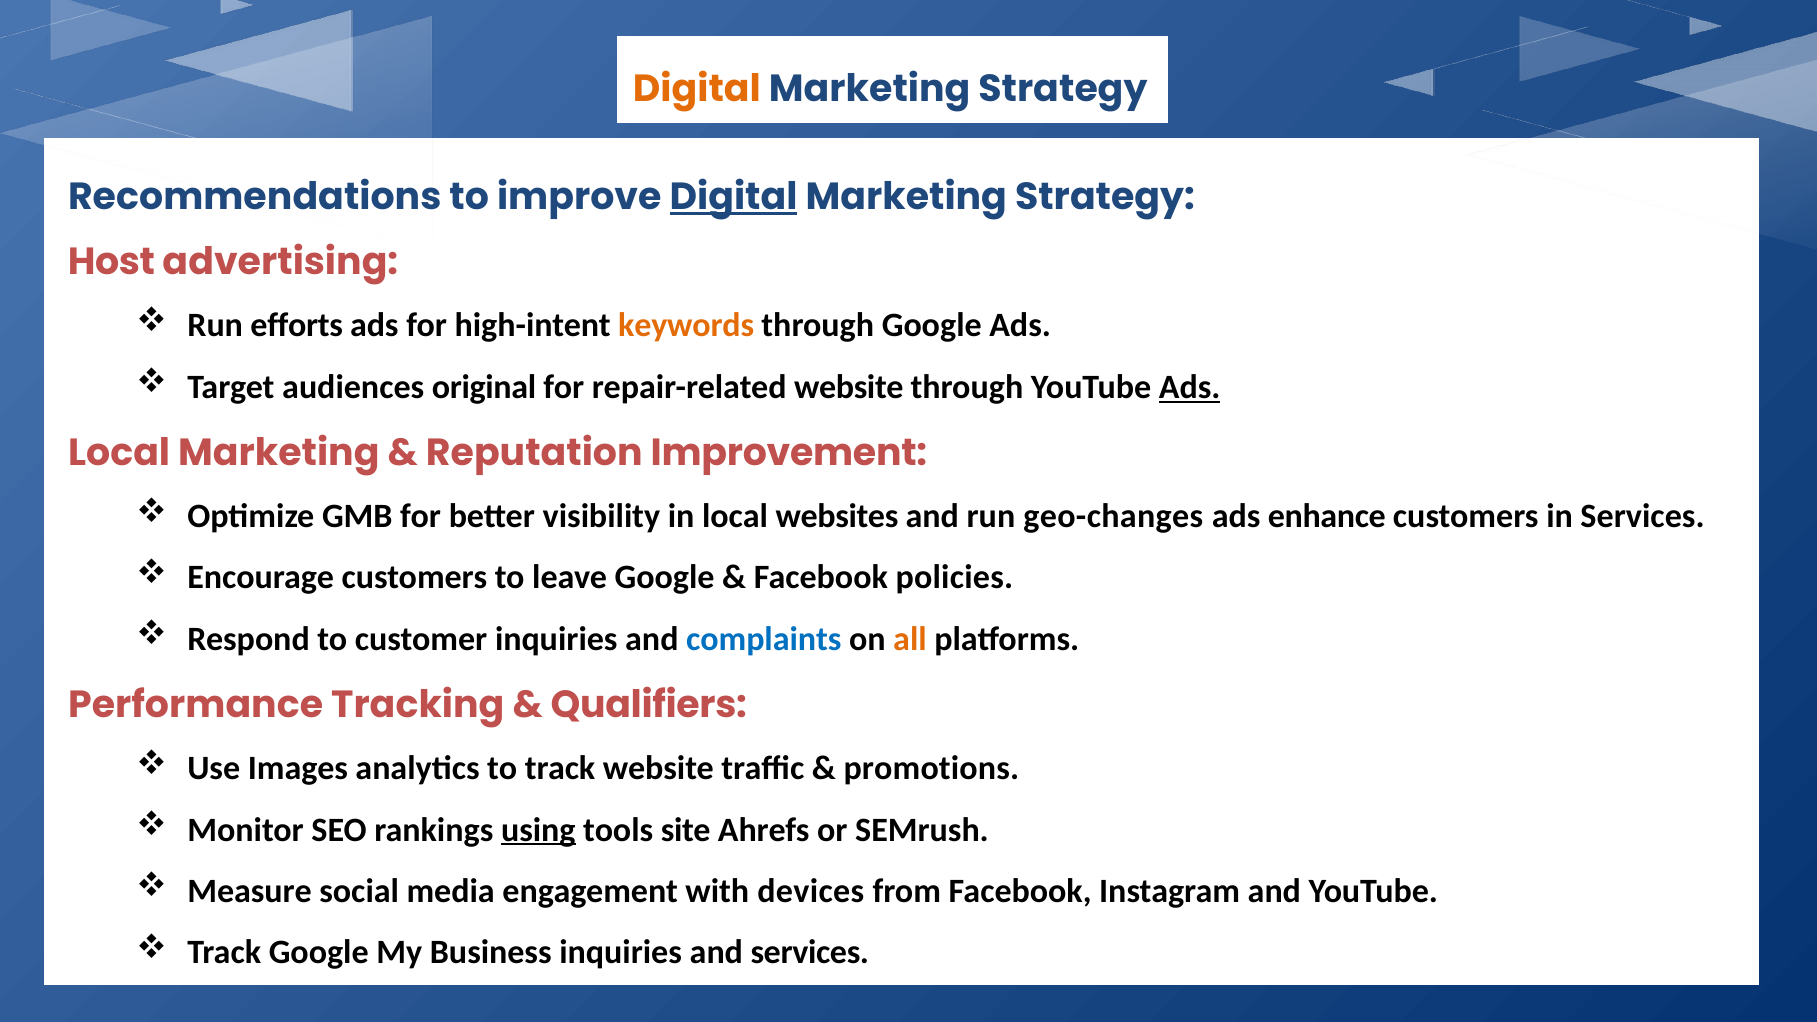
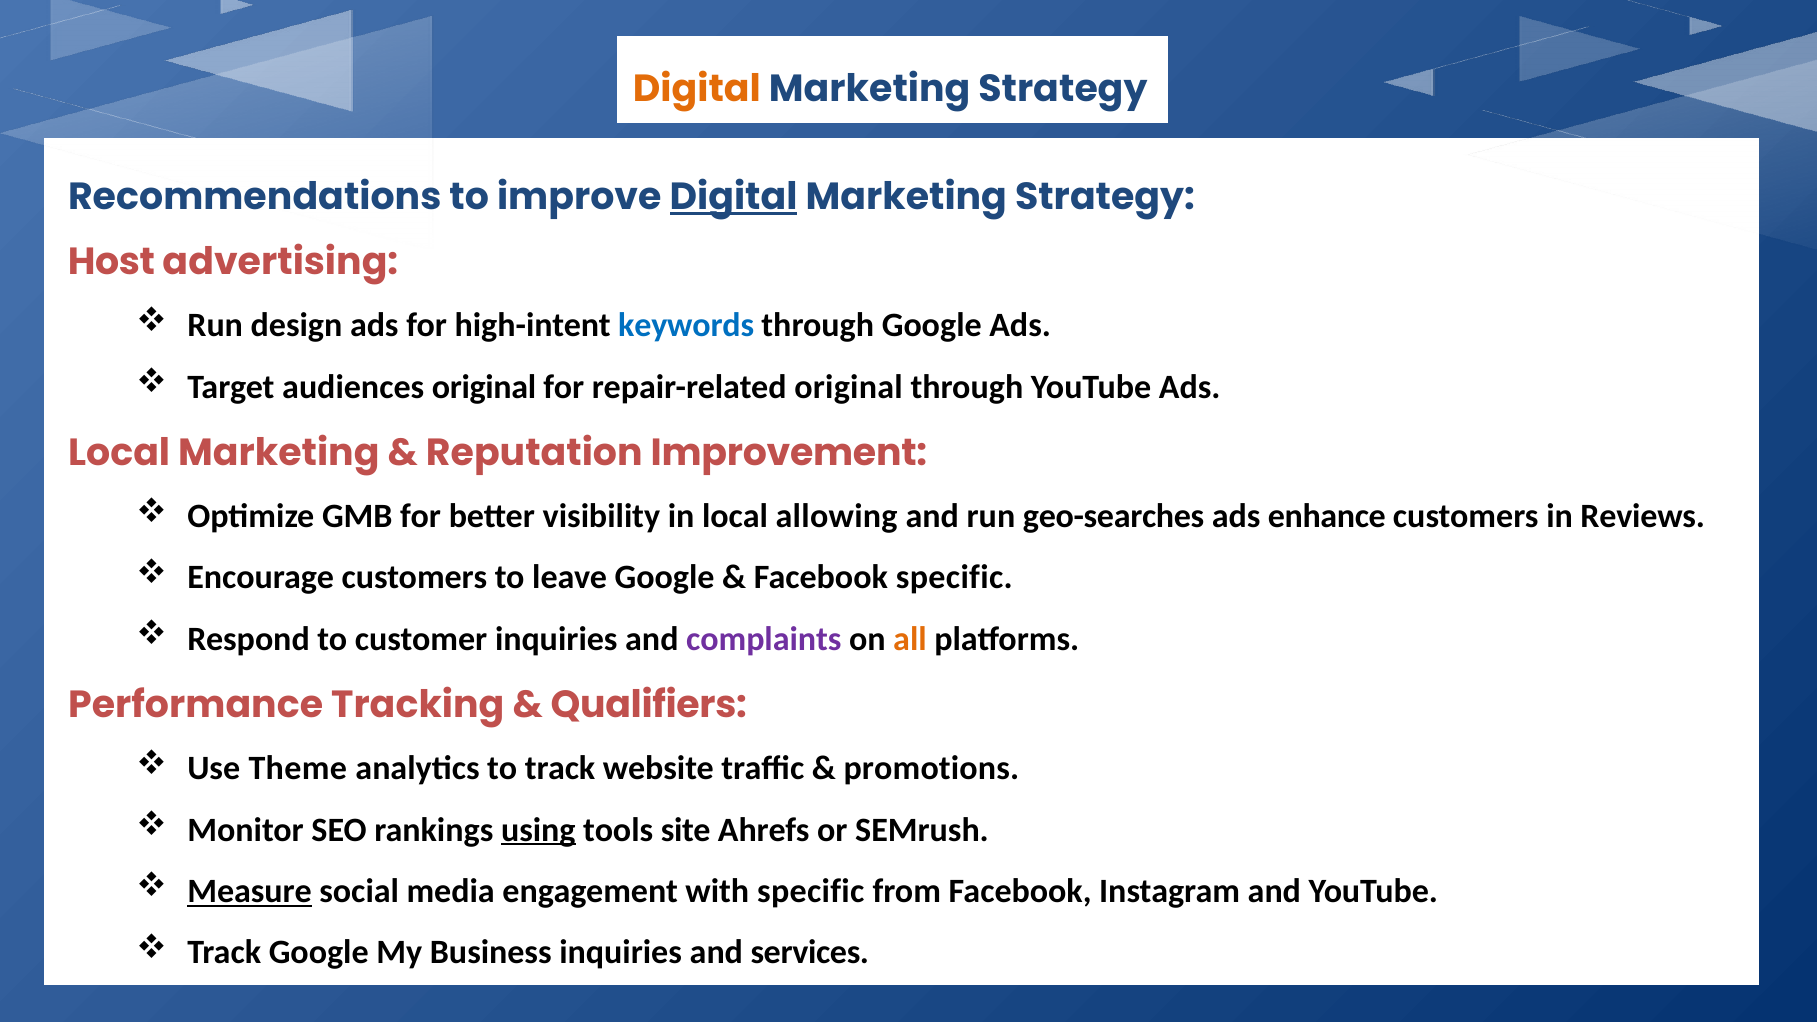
efforts: efforts -> design (296, 326)
keywords colour: orange -> blue (686, 326)
repair-related website: website -> original (849, 387)
Ads underline: present -> none (1190, 387)
websites: websites -> allowing (837, 516)
geo-changes: geo-changes -> geo-searches (1114, 516)
in Services: Services -> Reviews (1643, 516)
Facebook policies: policies -> specific (954, 578)
complaints colour: blue -> purple (764, 639)
Images: Images -> Theme (298, 769)
Measure underline: none -> present (250, 891)
with devices: devices -> specific (811, 891)
